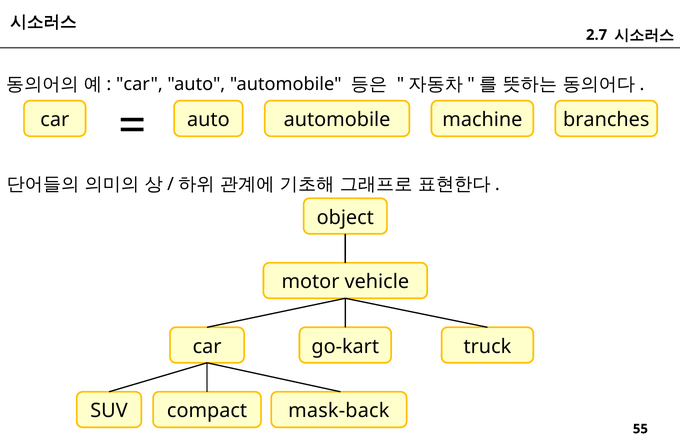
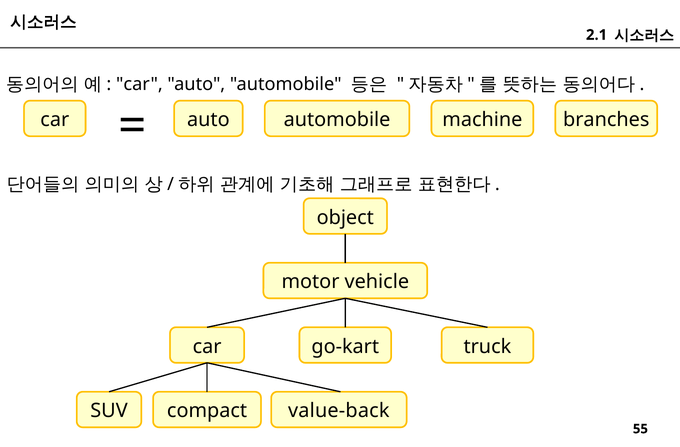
2.7: 2.7 -> 2.1 (597, 35)
mask-back: mask-back -> value-back (339, 411)
